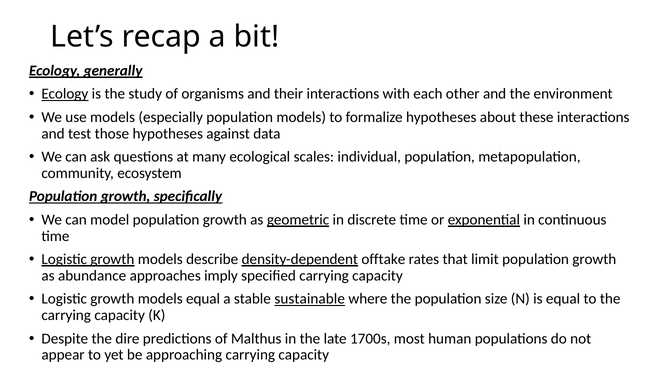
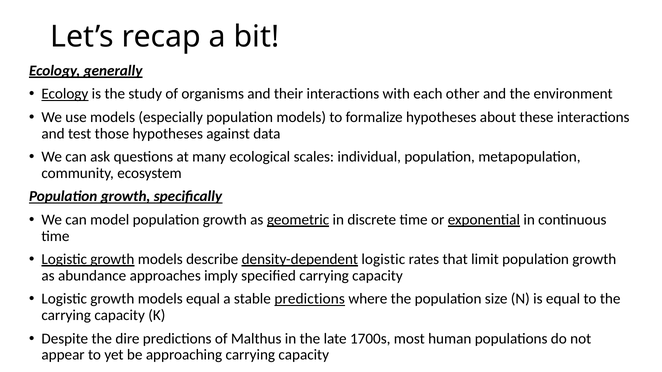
density-dependent offtake: offtake -> logistic (383, 260)
stable sustainable: sustainable -> predictions (310, 299)
